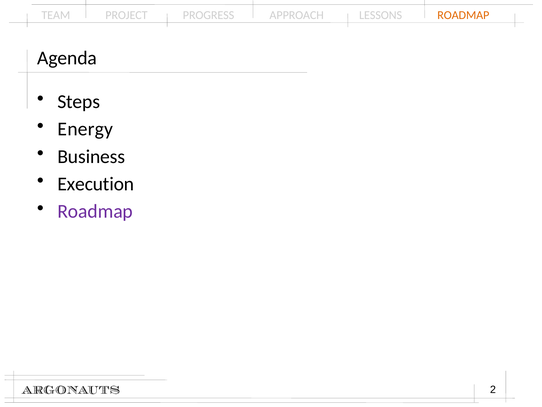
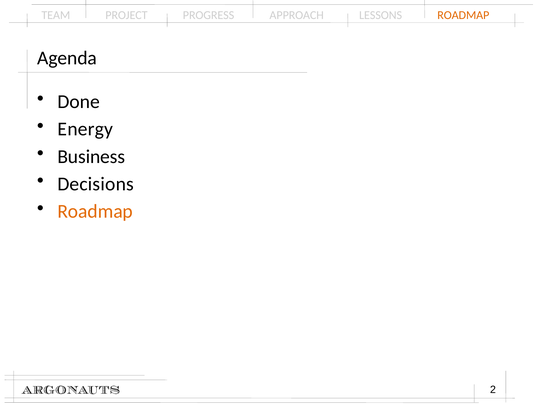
Steps: Steps -> Done (79, 102)
Execution: Execution -> Decisions (96, 184)
Roadmap colour: purple -> orange (95, 211)
